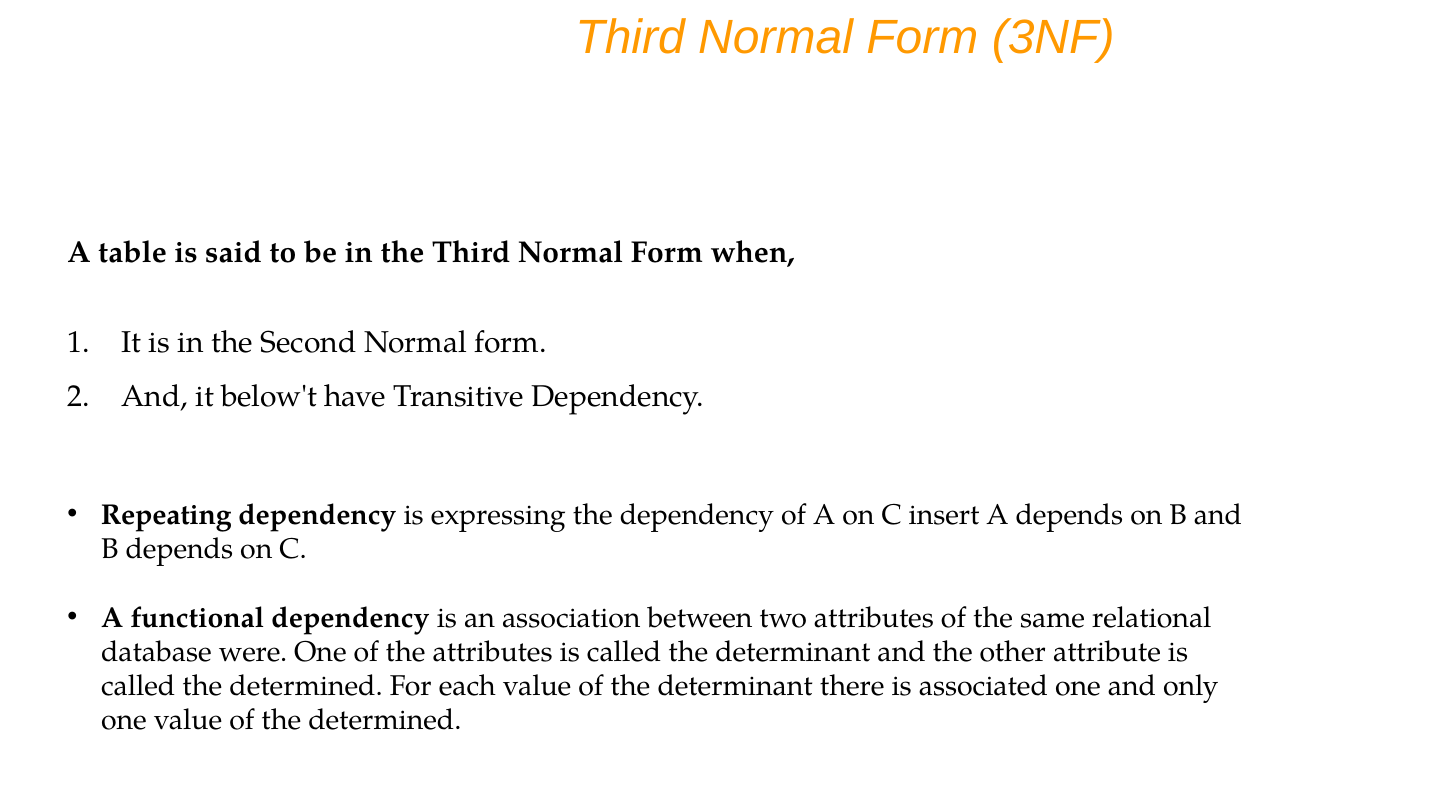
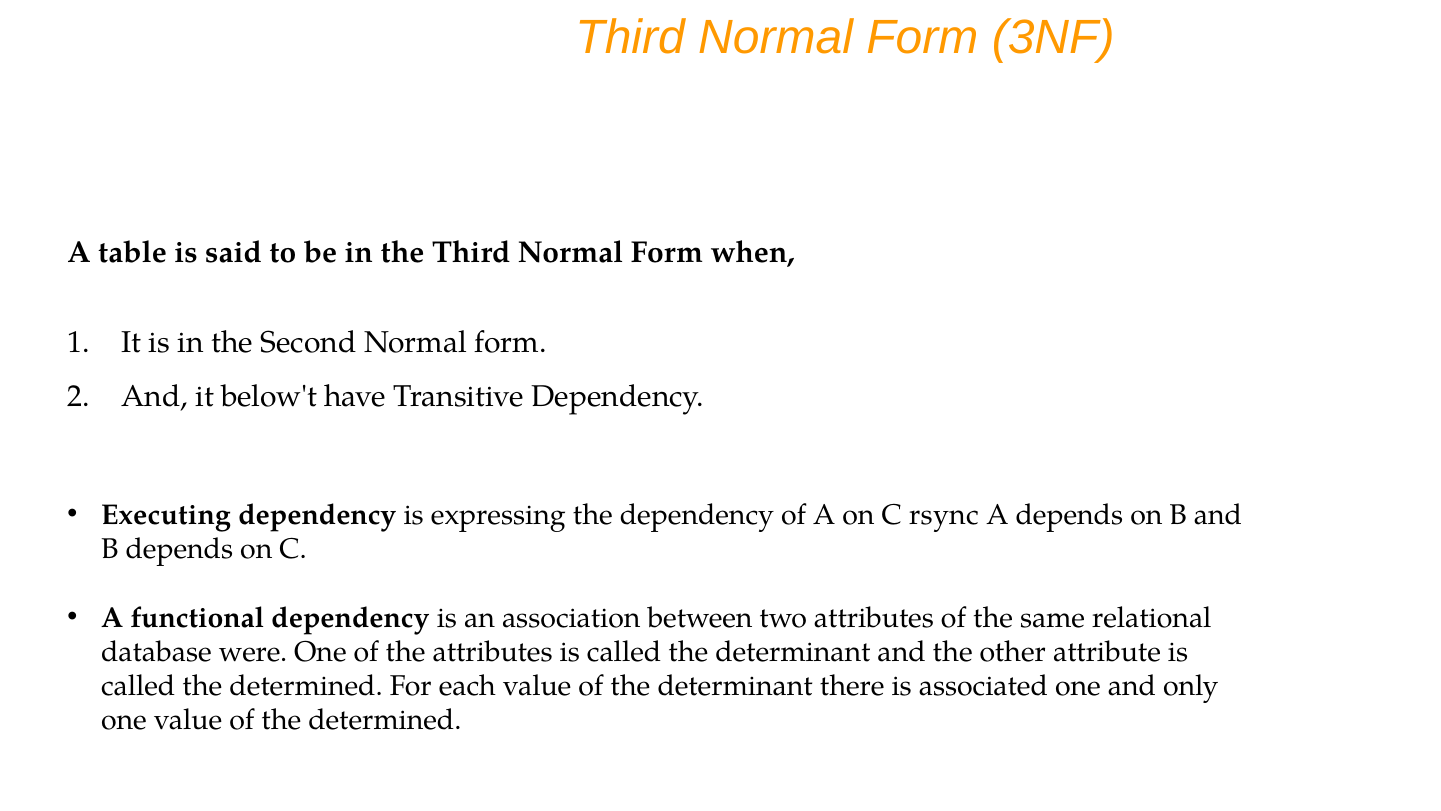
Repeating: Repeating -> Executing (166, 515)
insert: insert -> rsync (944, 515)
